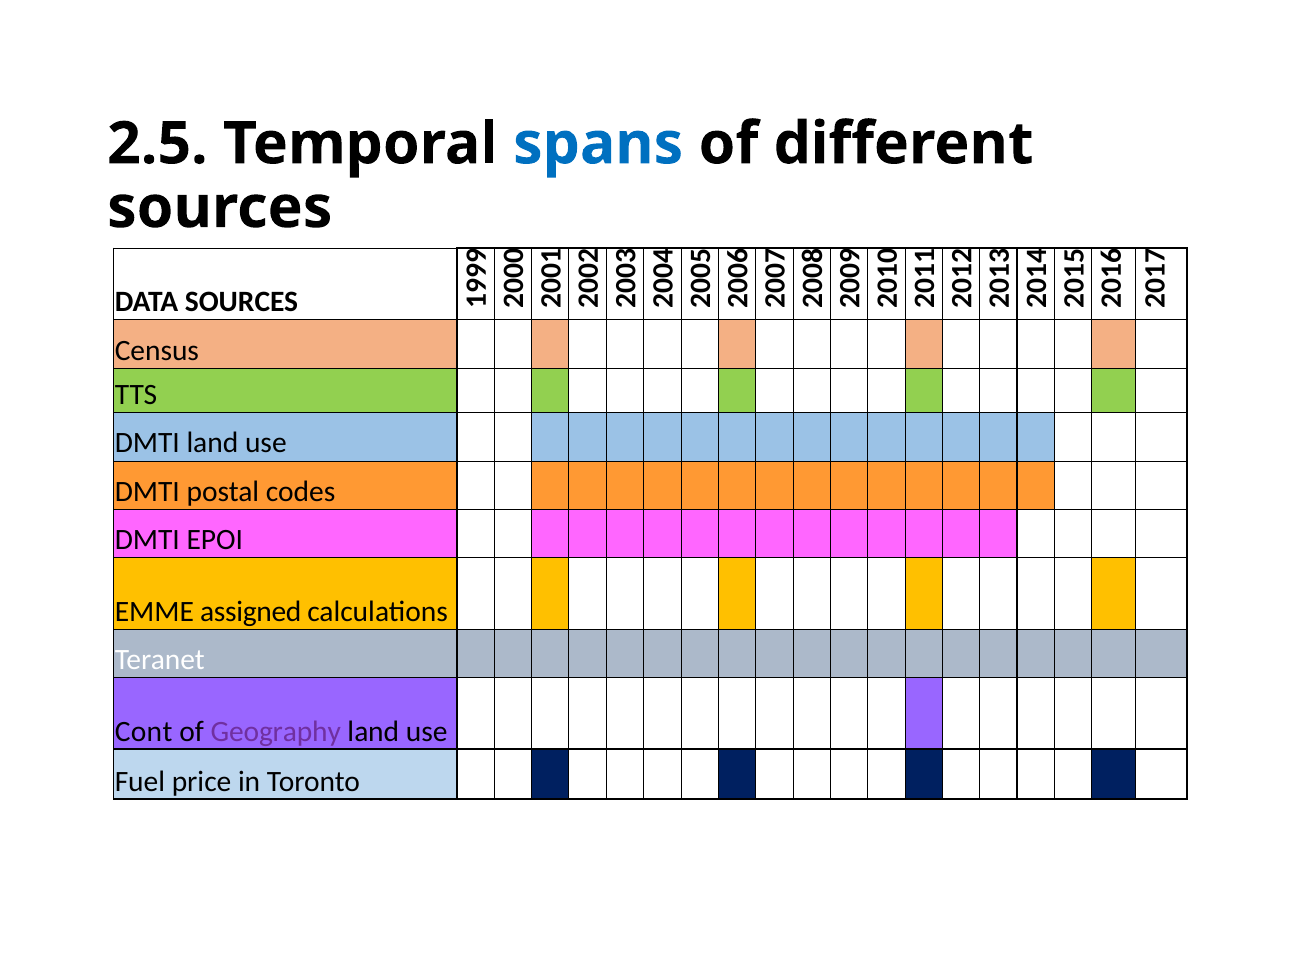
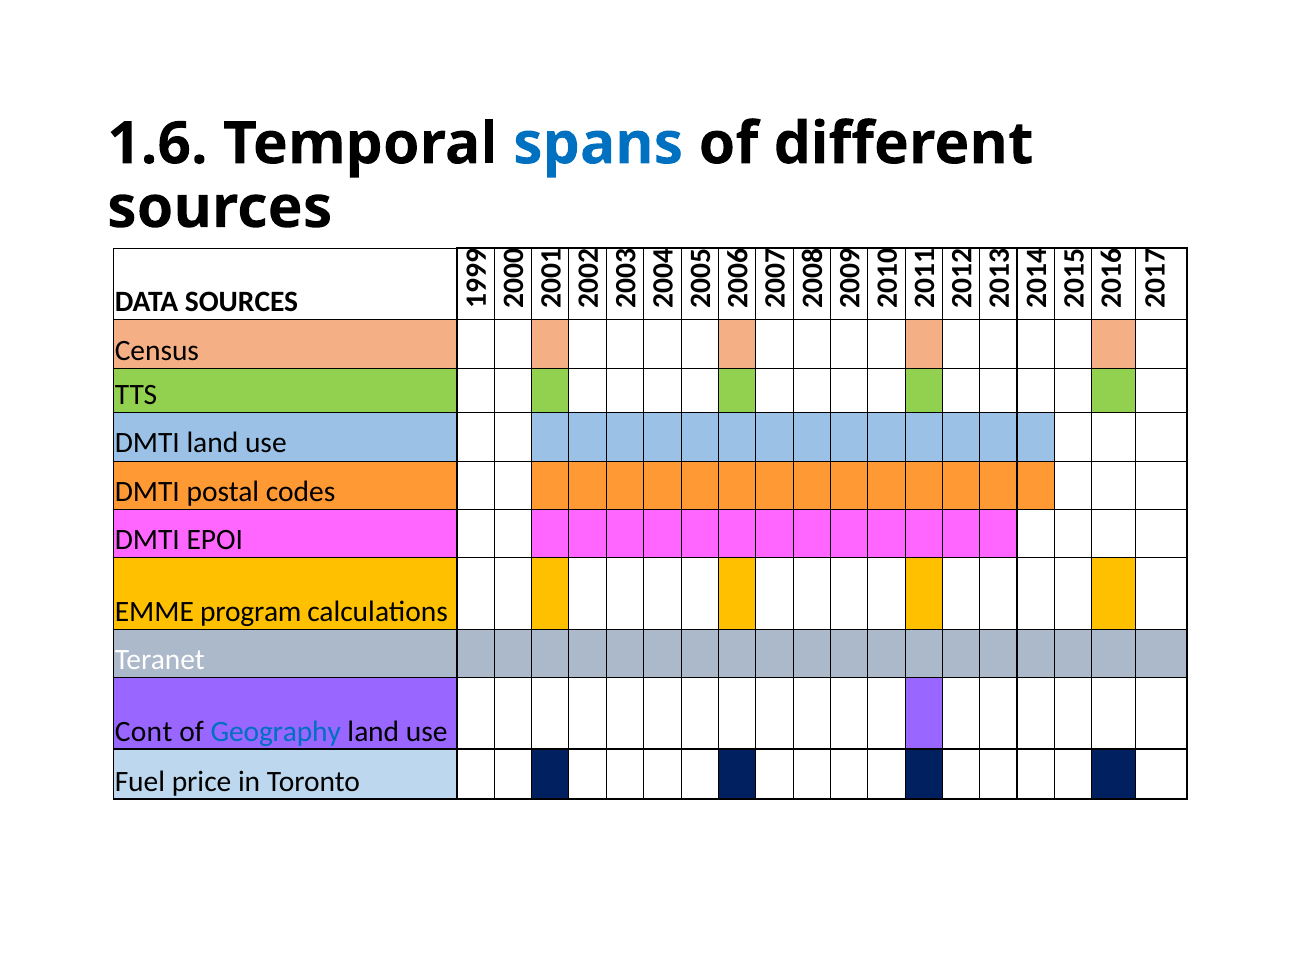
2.5: 2.5 -> 1.6 (157, 144)
assigned: assigned -> program (251, 611)
Geography colour: purple -> blue (276, 731)
